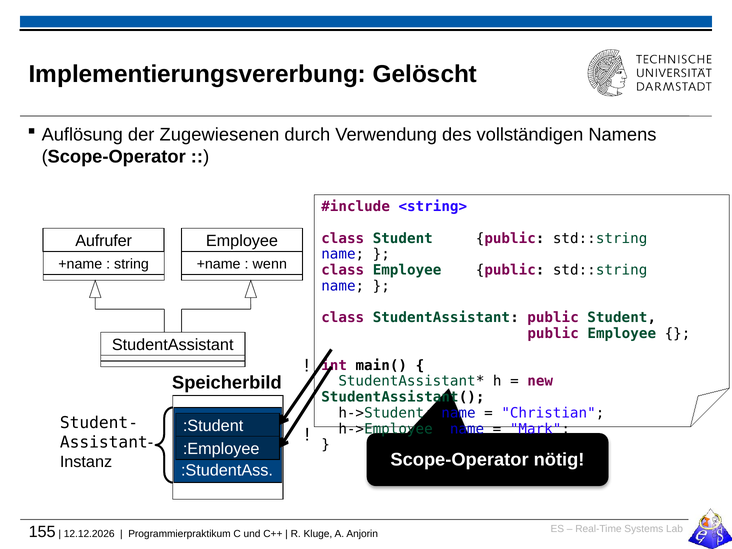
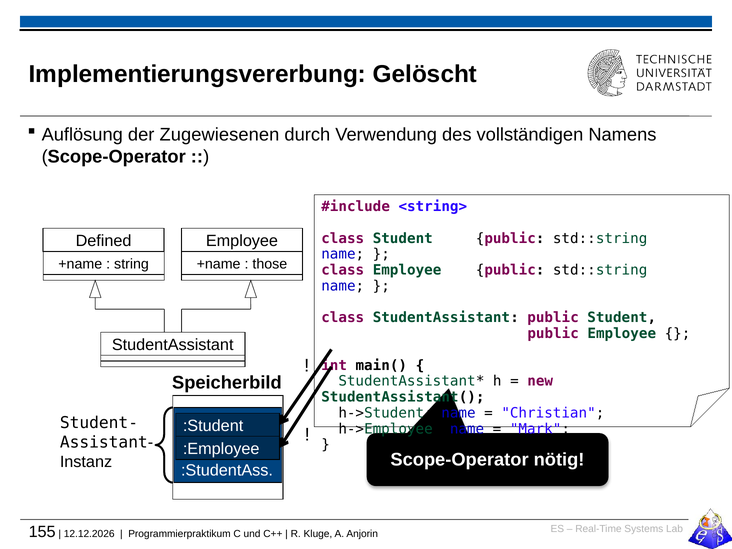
Aufrufer: Aufrufer -> Defined (104, 241)
wenn: wenn -> those (270, 264)
